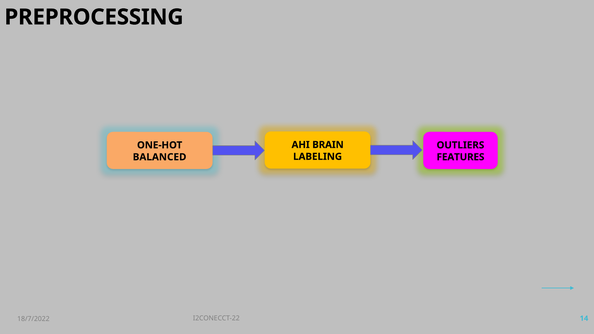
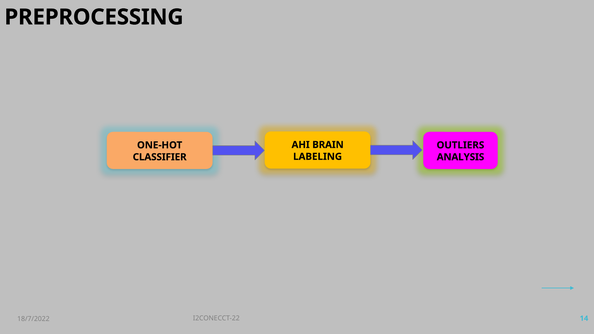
BALANCED: BALANCED -> CLASSIFIER (160, 157)
FEATURES: FEATURES -> ANALYSIS (460, 157)
